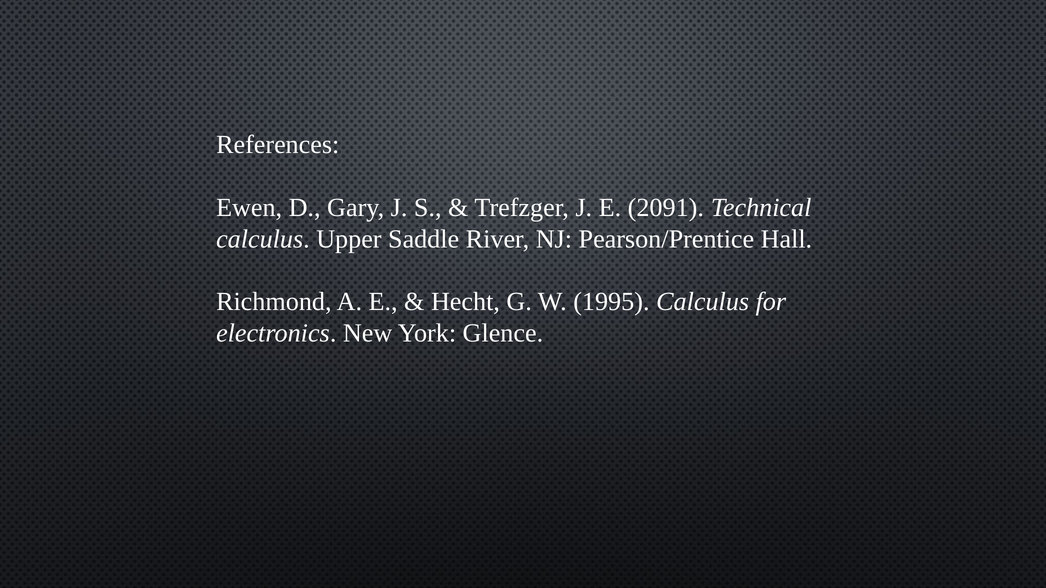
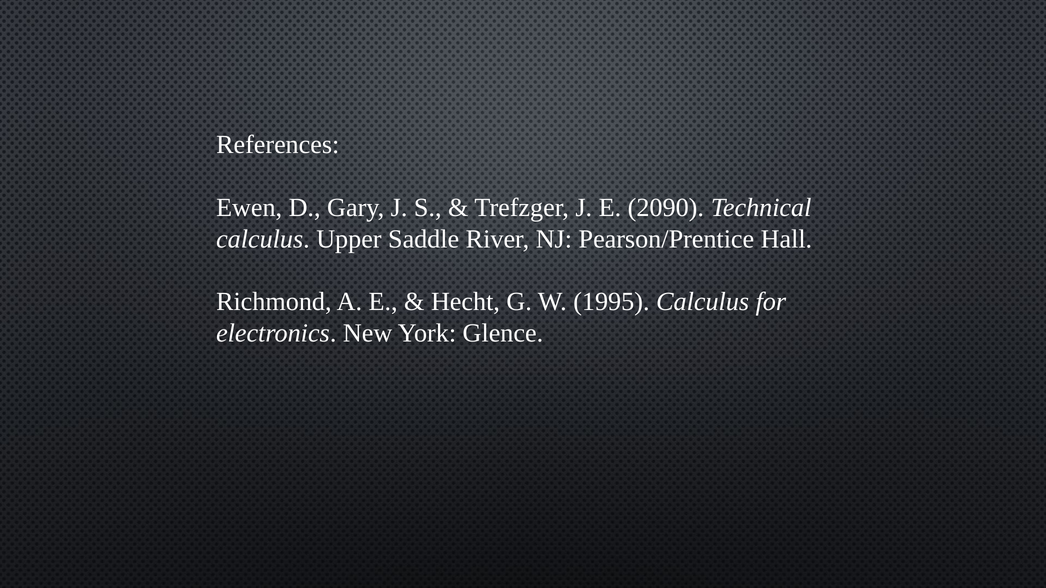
2091: 2091 -> 2090 (666, 208)
